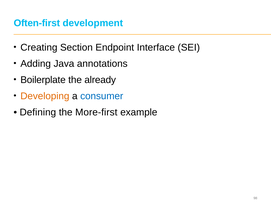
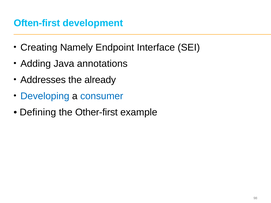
Section: Section -> Namely (76, 47)
Boilerplate: Boilerplate -> Addresses (43, 80)
Developing colour: orange -> blue (45, 96)
More-first: More-first -> Other-first (96, 112)
